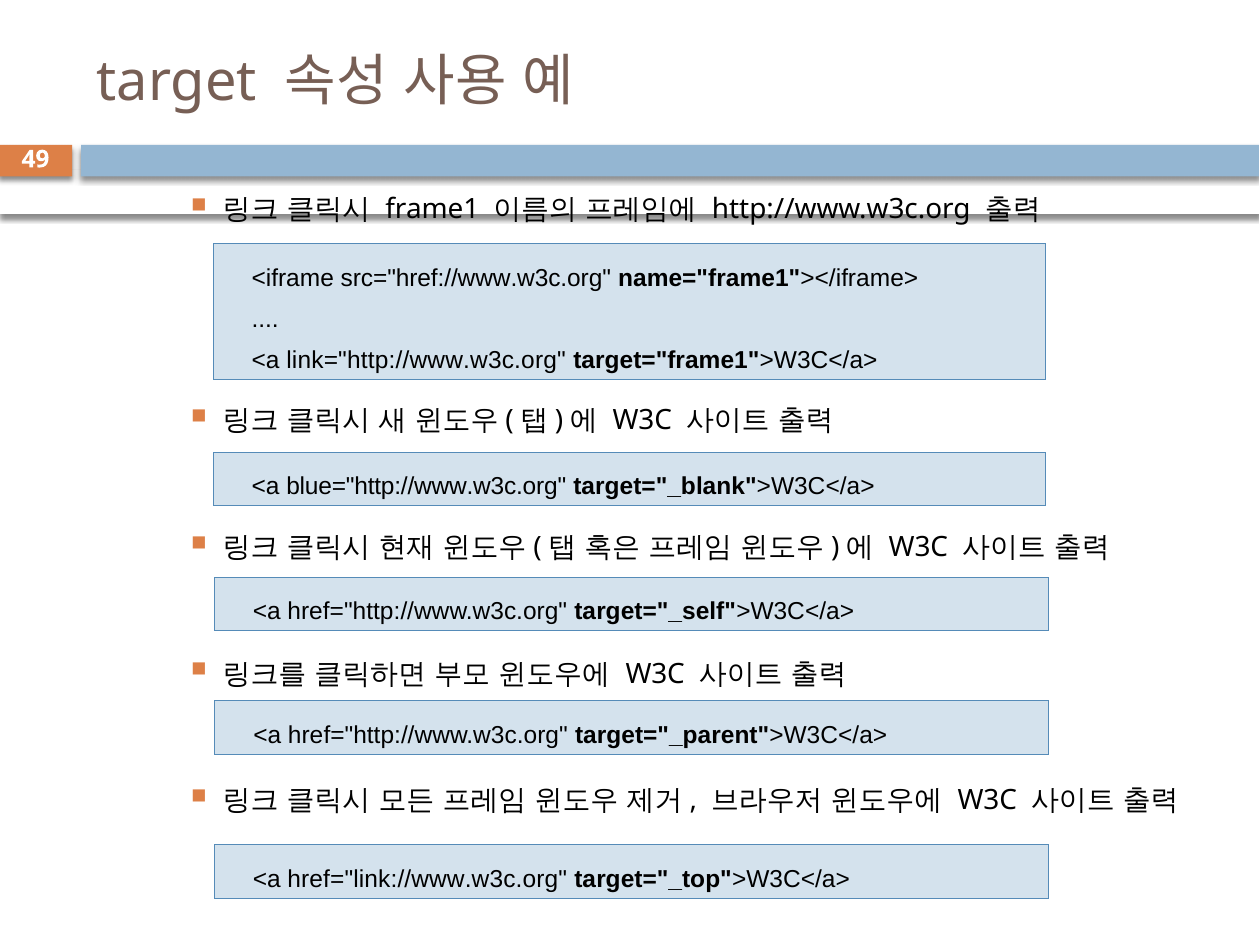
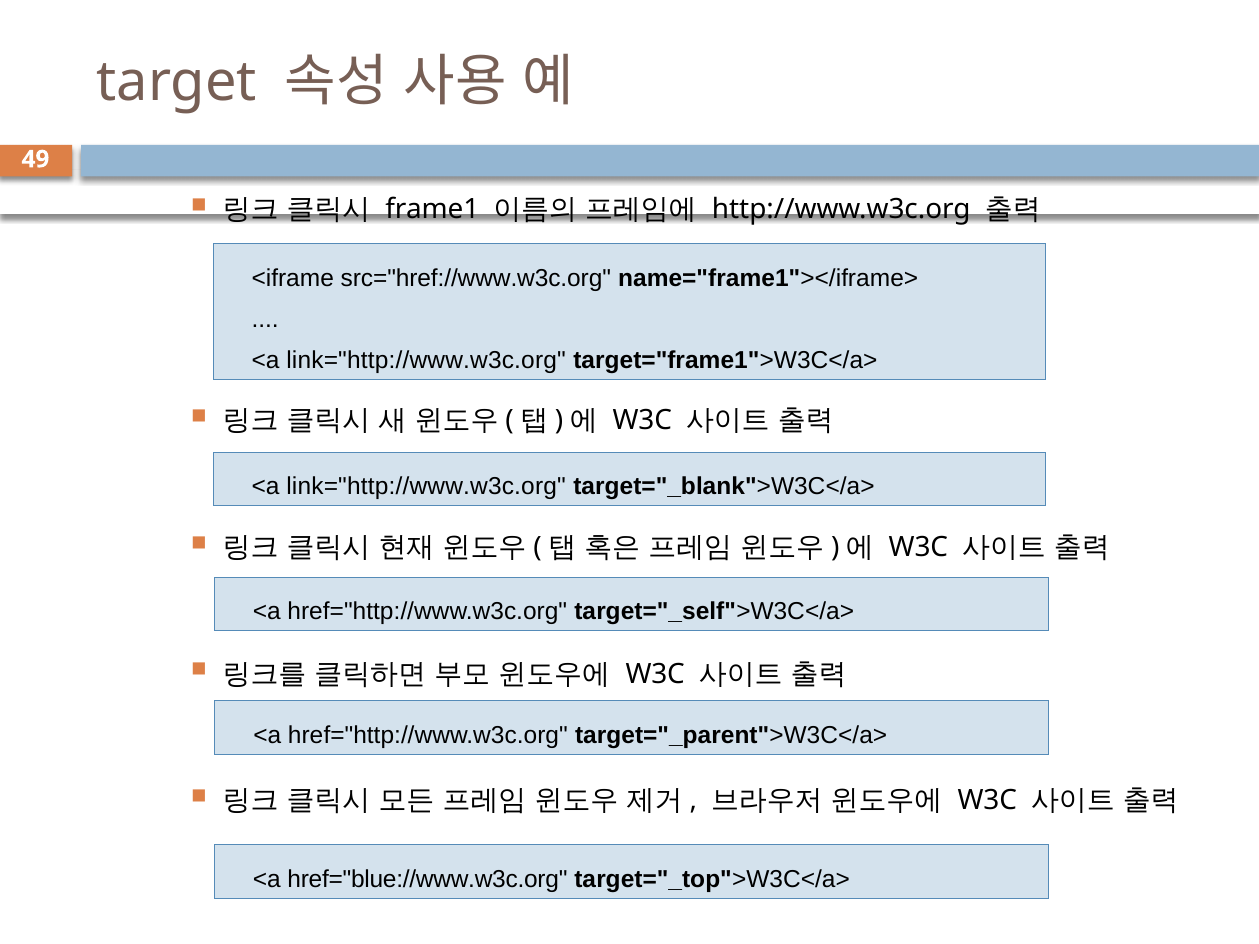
blue="http://www.w3c.org: blue="http://www.w3c.org -> link="http://www.w3c.org (426, 487)
href="link://www.w3c.org: href="link://www.w3c.org -> href="blue://www.w3c.org (427, 879)
